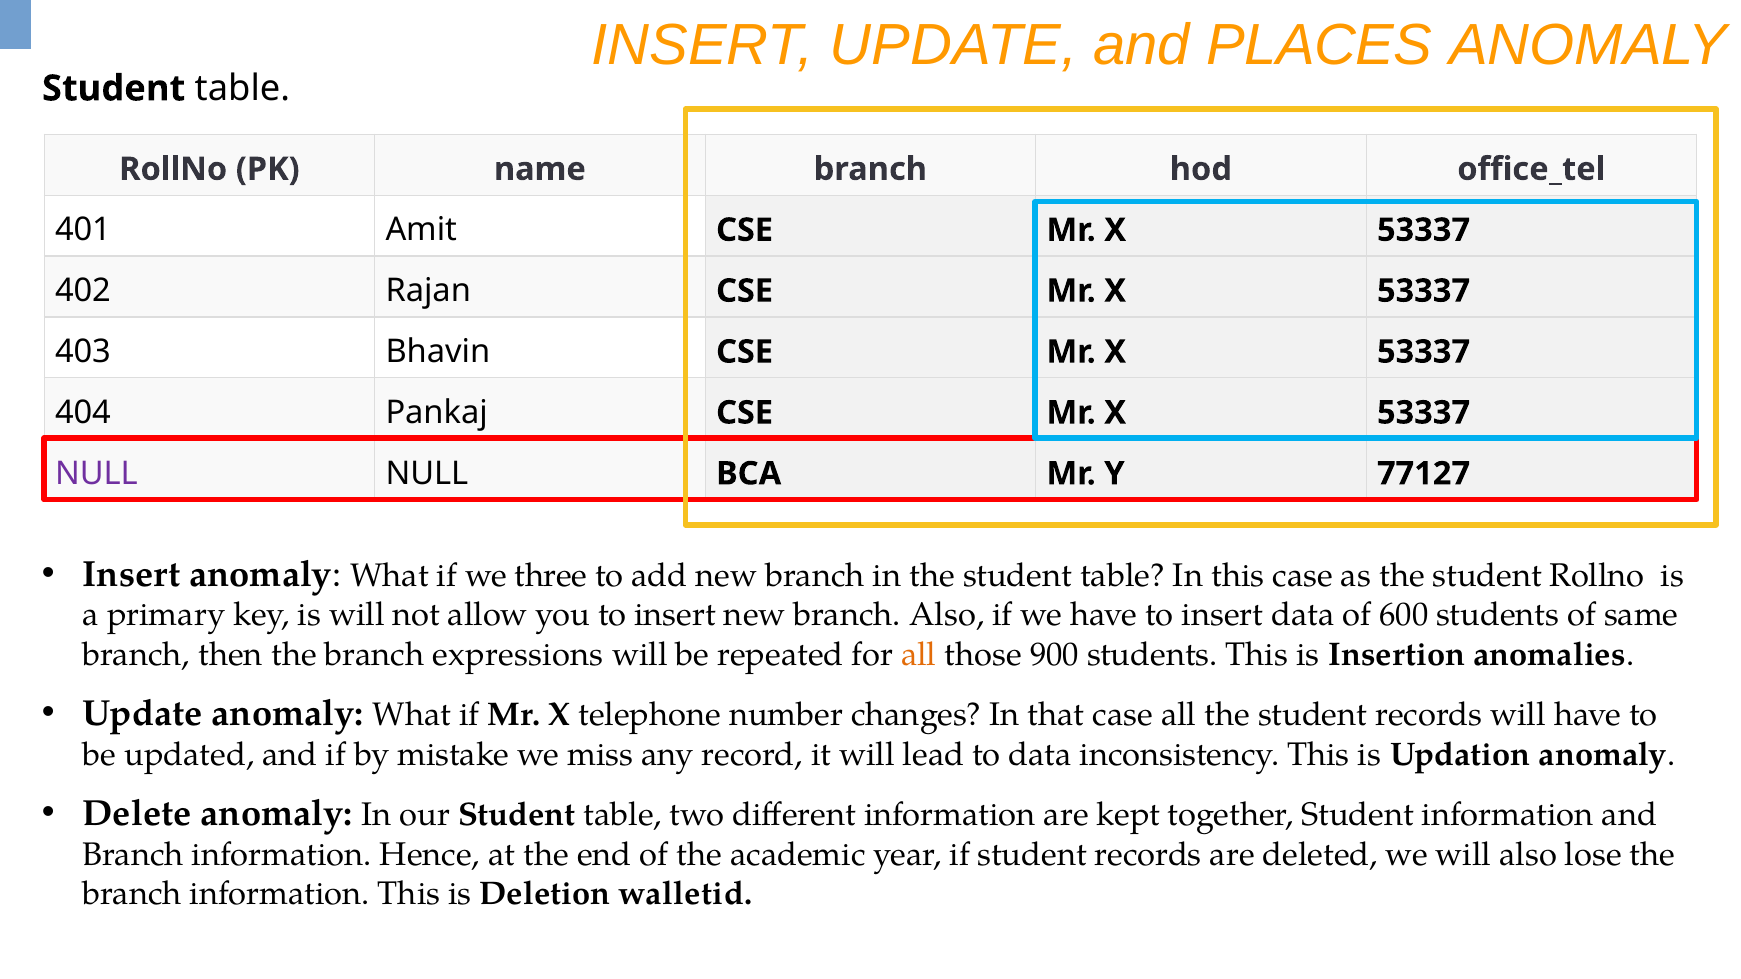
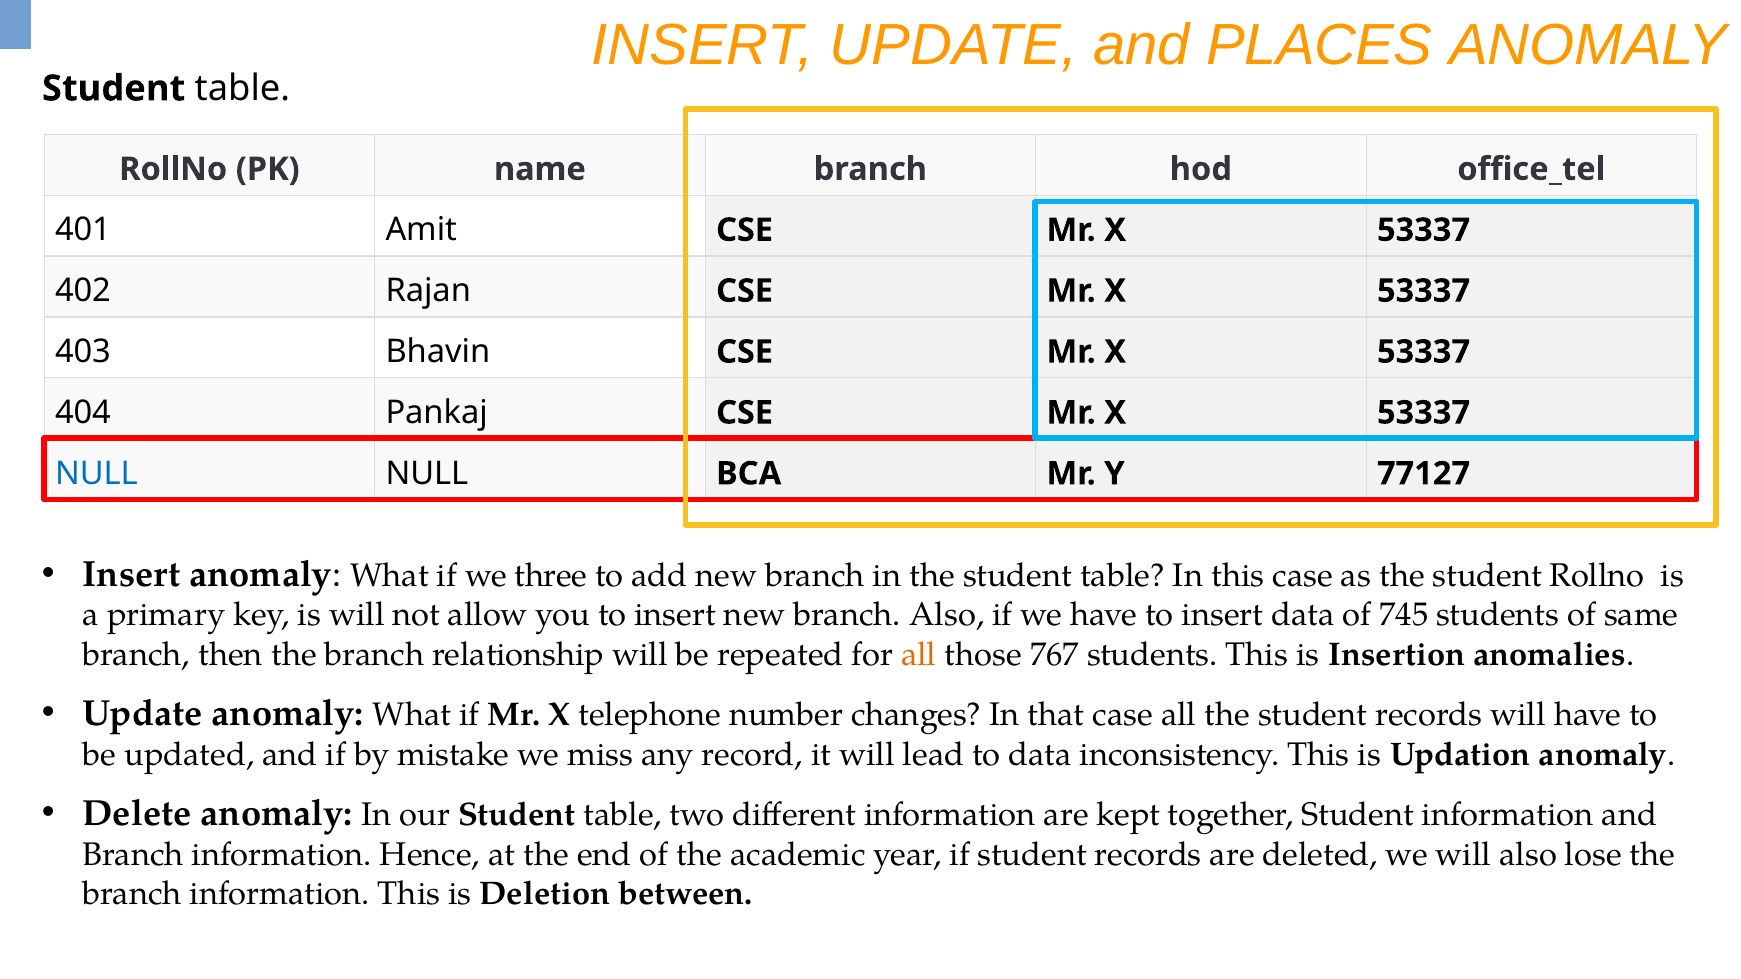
NULL colour: purple -> blue (96, 474)
600: 600 -> 745 (1404, 615)
expressions: expressions -> relationship (518, 655)
900: 900 -> 767 (1055, 655)
walletid: walletid -> between (686, 894)
